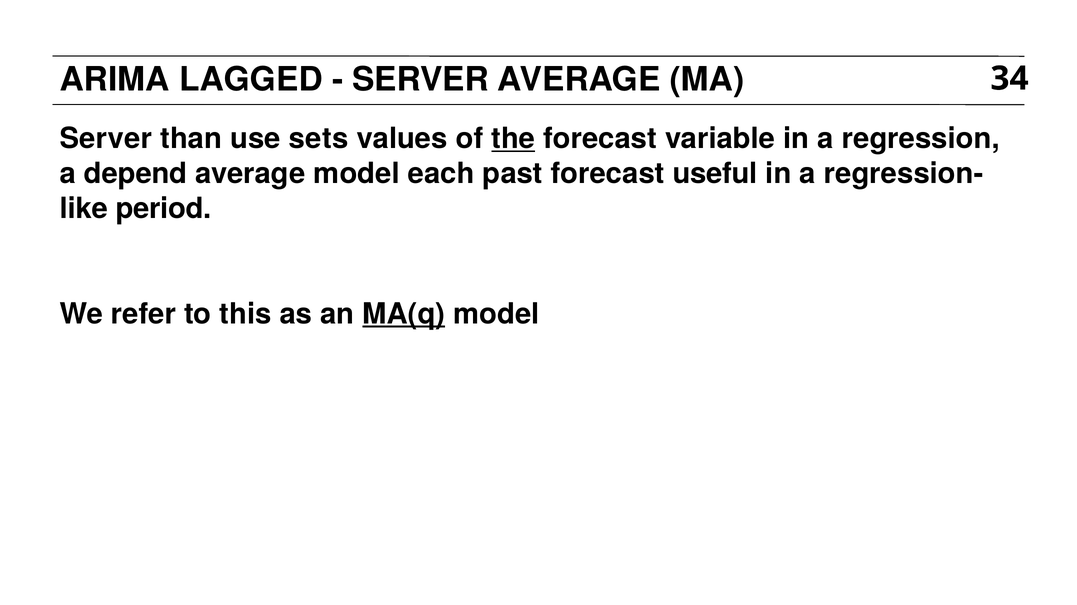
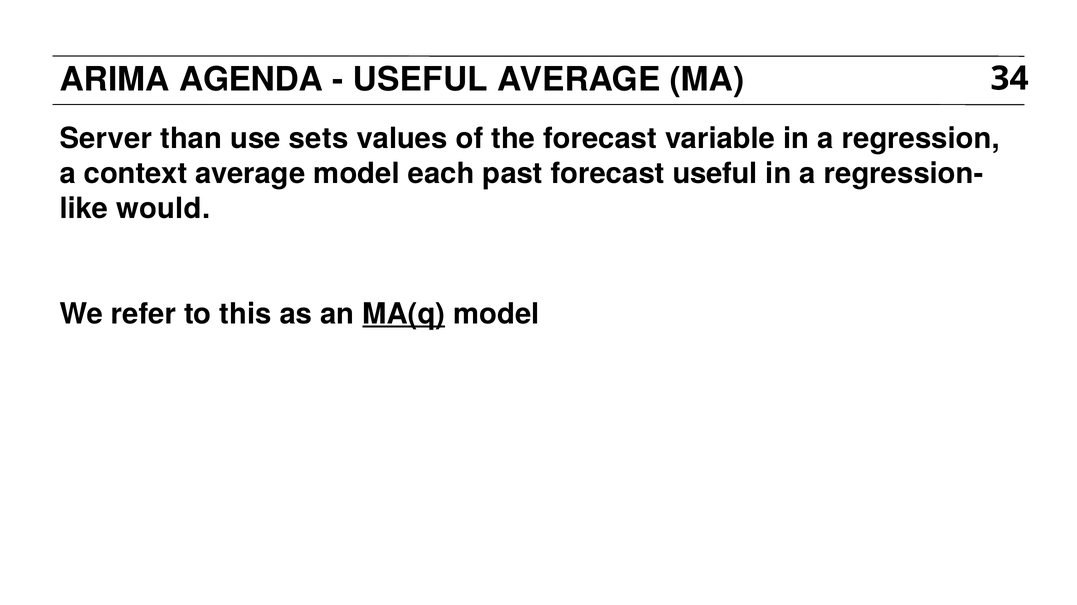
LAGGED: LAGGED -> AGENDA (251, 80)
SERVER: SERVER -> USEFUL (420, 80)
the underline: present -> none (513, 139)
depend: depend -> context (136, 174)
period: period -> would (163, 209)
